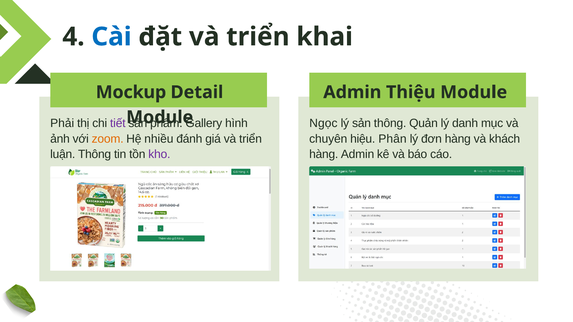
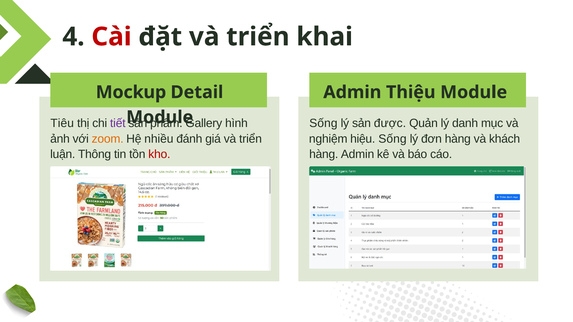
Cài colour: blue -> red (111, 37)
Phải: Phải -> Tiêu (62, 123)
Ngọc: Ngọc -> Sống (323, 123)
sản thông: thông -> được (390, 123)
chuyên: chuyên -> nghiệm (328, 139)
hiệu Phân: Phân -> Sống (392, 139)
kho colour: purple -> red (159, 155)
